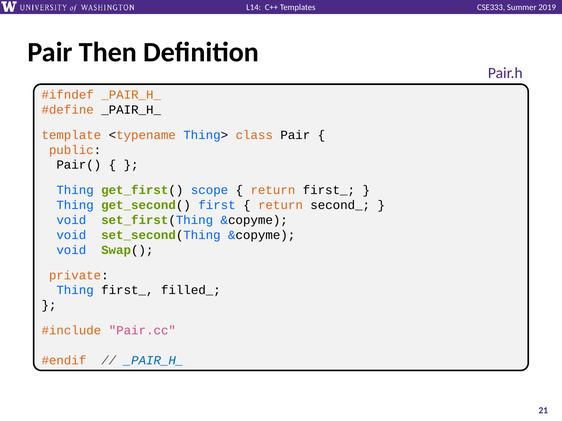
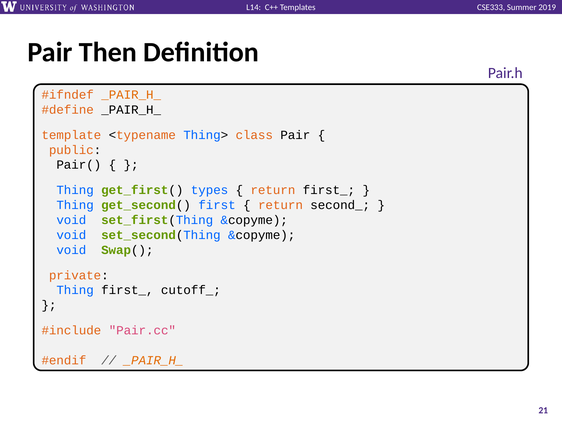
scope: scope -> types (210, 190)
filled_: filled_ -> cutoff_ (191, 291)
_PAIR_H_ colour: blue -> orange (154, 361)
